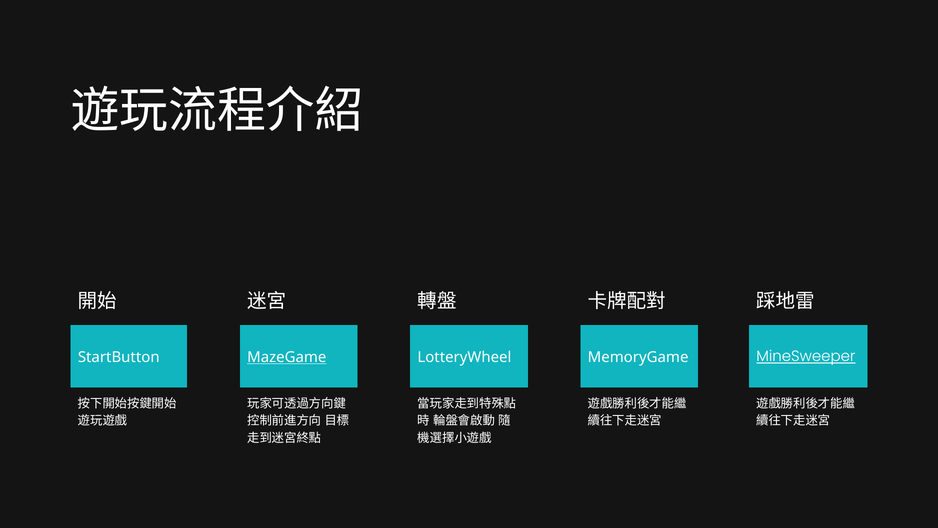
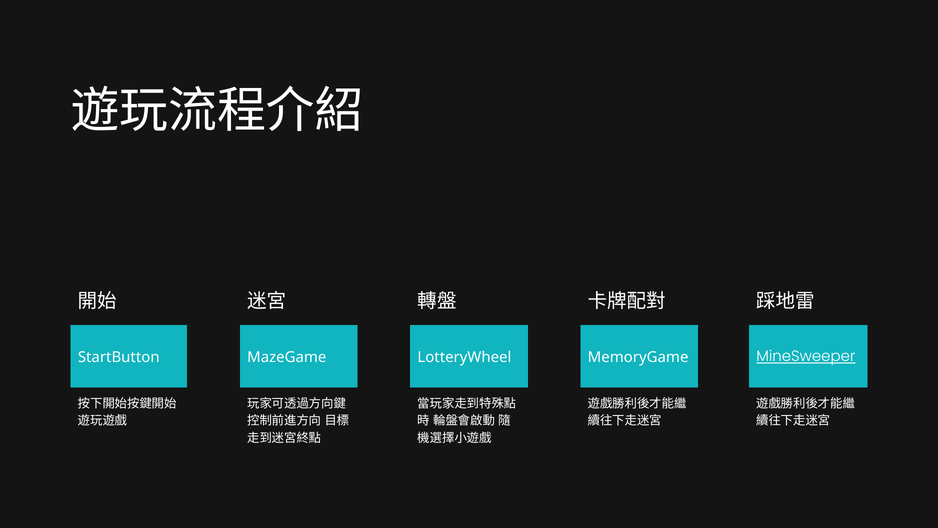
MazeGame underline: present -> none (287, 357)
